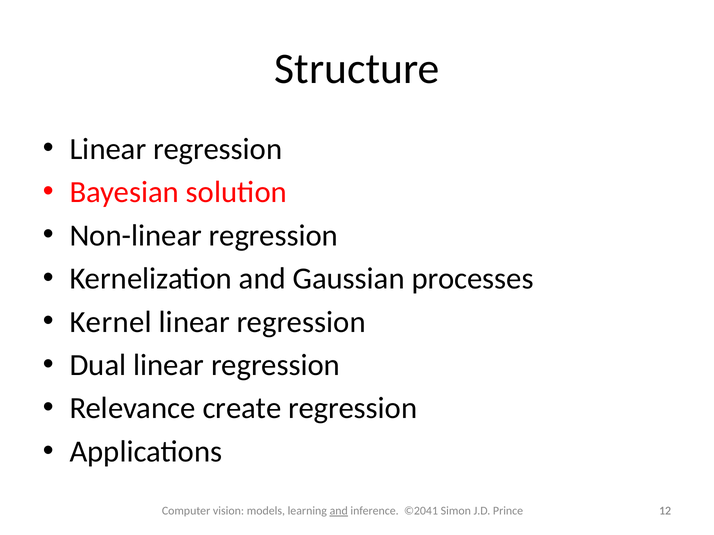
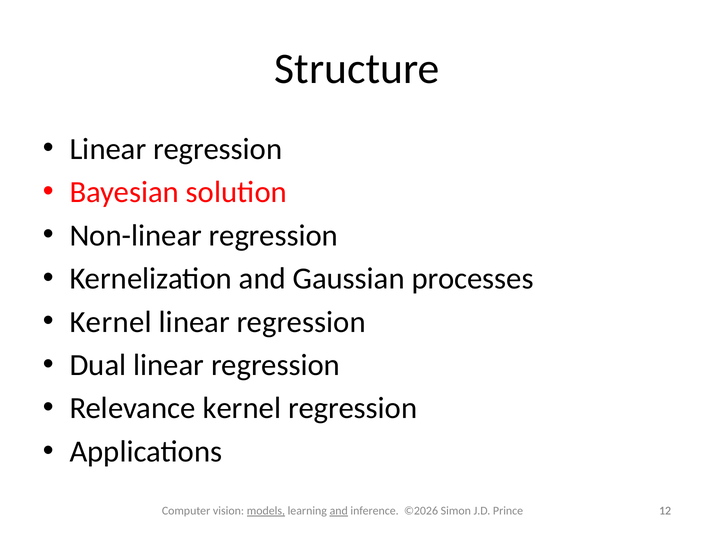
Relevance create: create -> kernel (242, 409)
models underline: none -> present (266, 511)
©2041: ©2041 -> ©2026 (421, 511)
